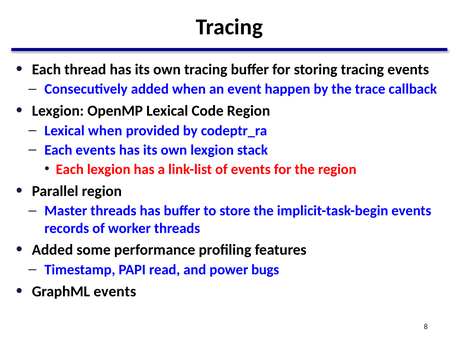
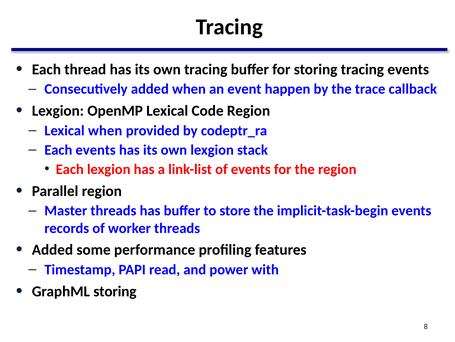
bugs: bugs -> with (265, 269)
GraphML events: events -> storing (115, 291)
